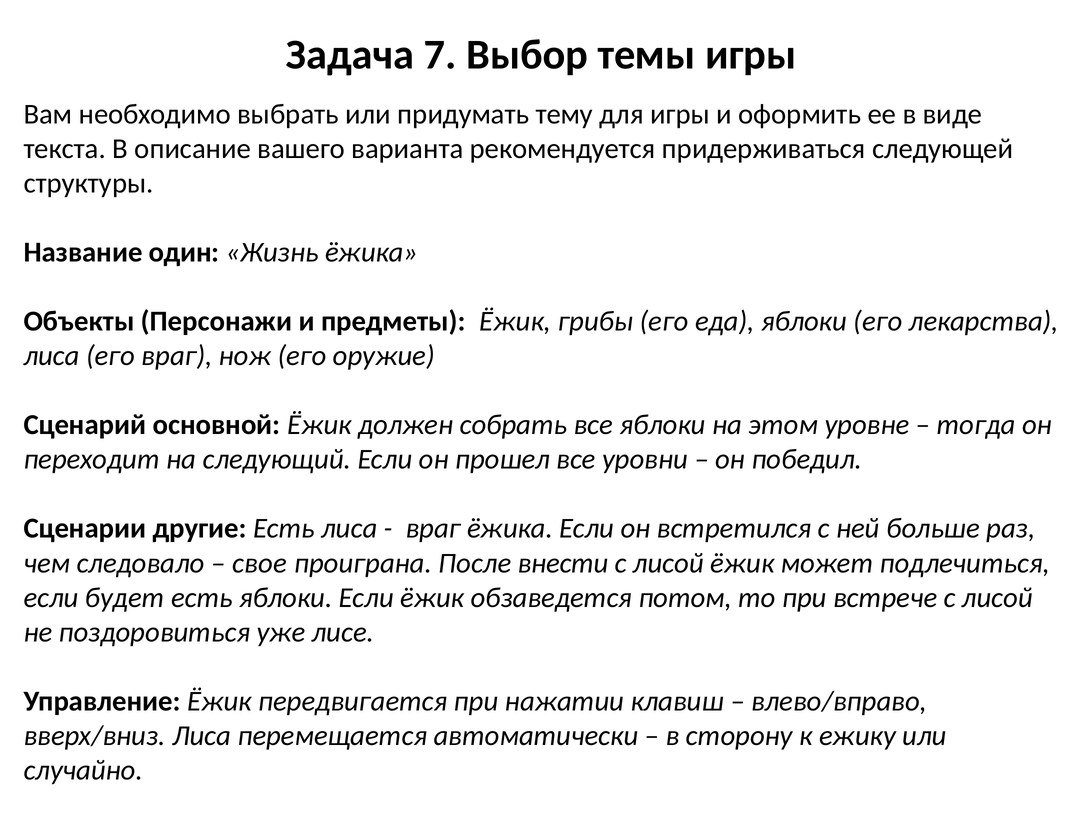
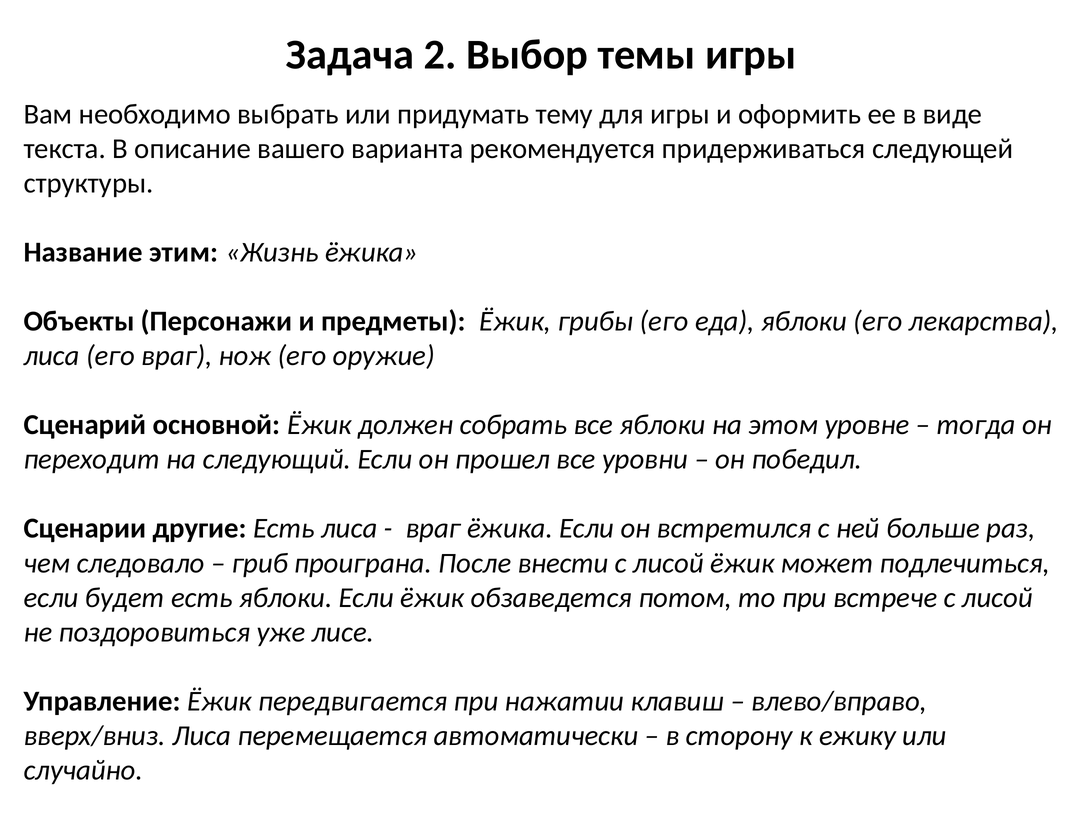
7: 7 -> 2 (440, 55)
один: один -> этим (184, 252)
свое: свое -> гриб (260, 563)
